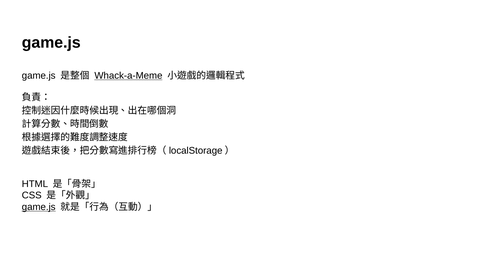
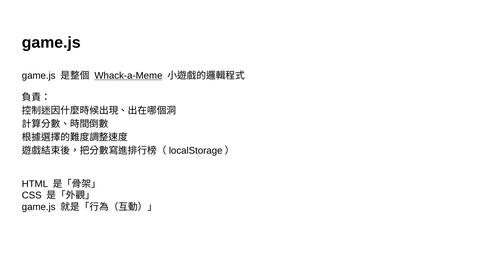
game.js underline: present -> none (39, 207)
